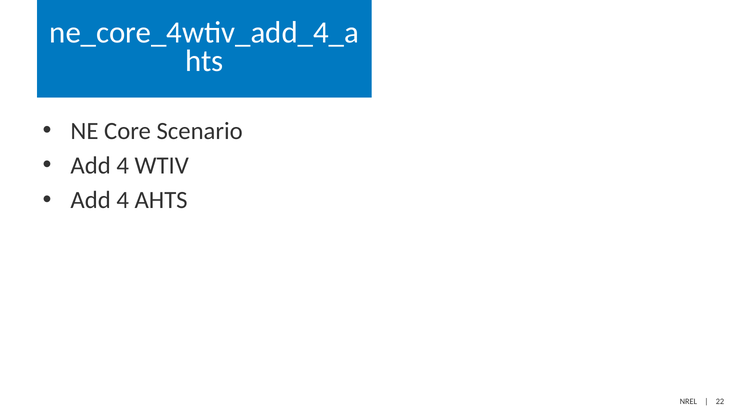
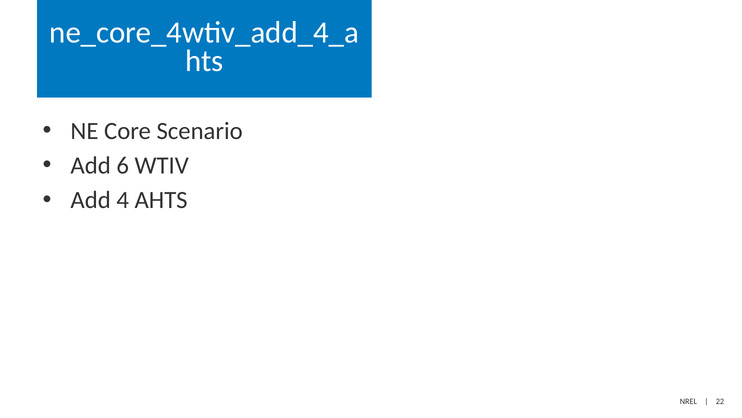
4: 4 -> 6 (123, 165)
